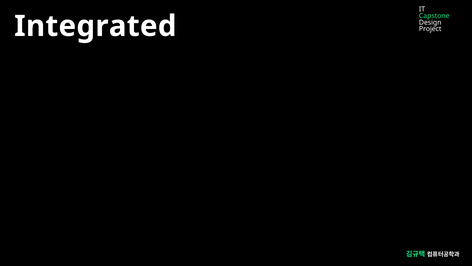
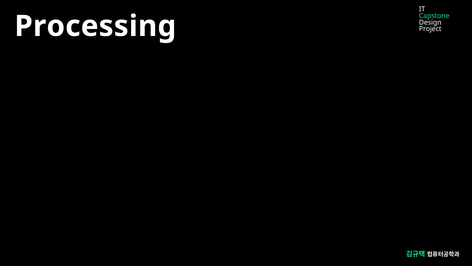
Integrated: Integrated -> Processing (95, 26)
